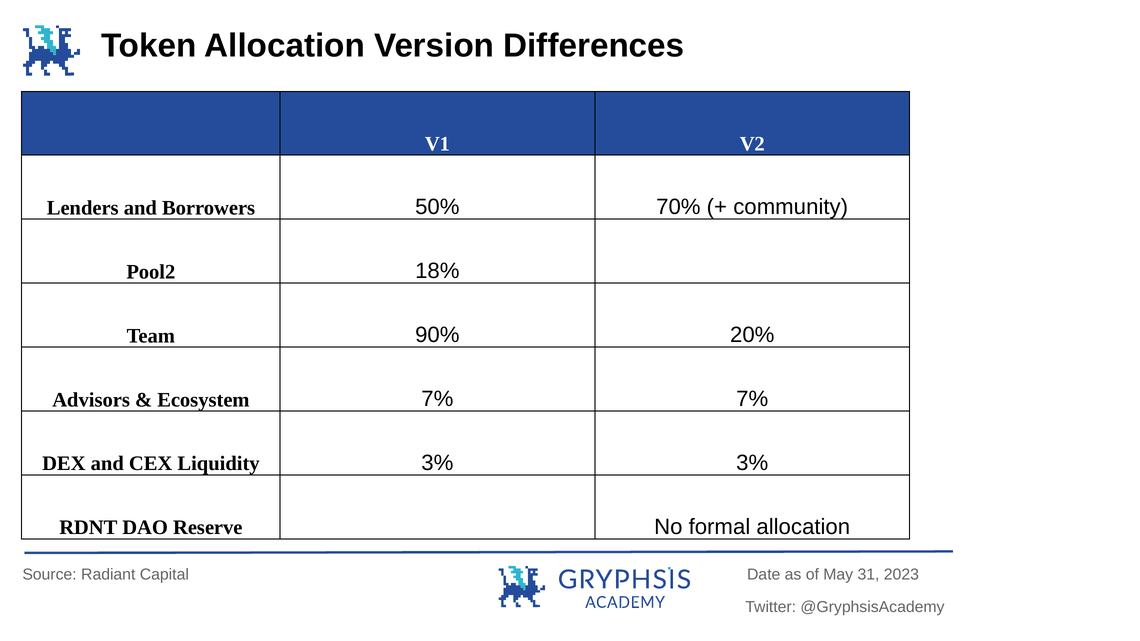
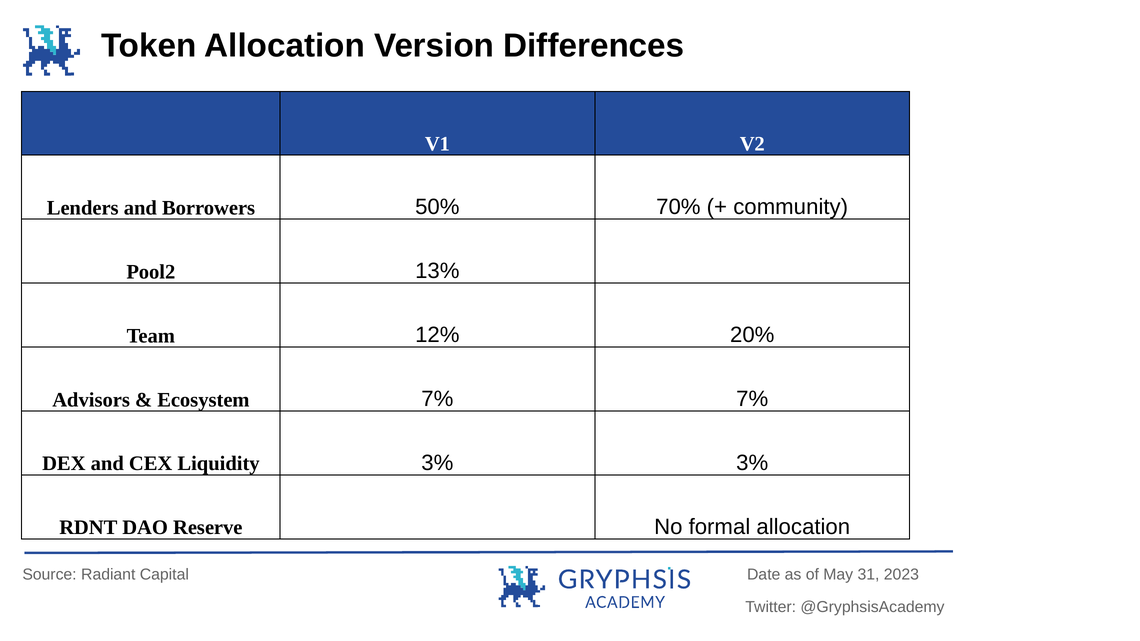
18%: 18% -> 13% (437, 271)
90%: 90% -> 12% (437, 335)
